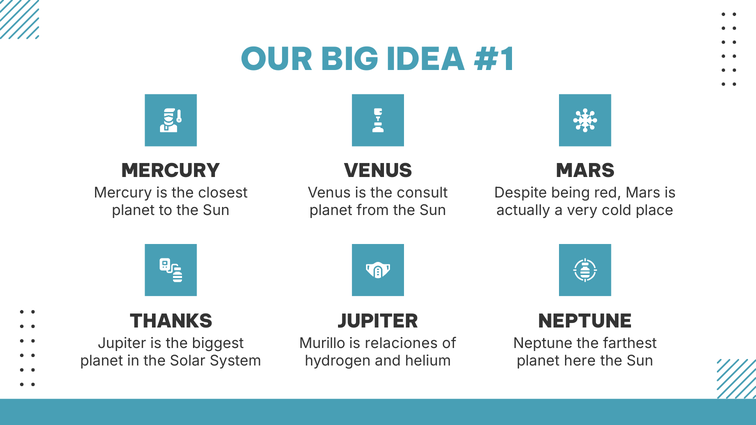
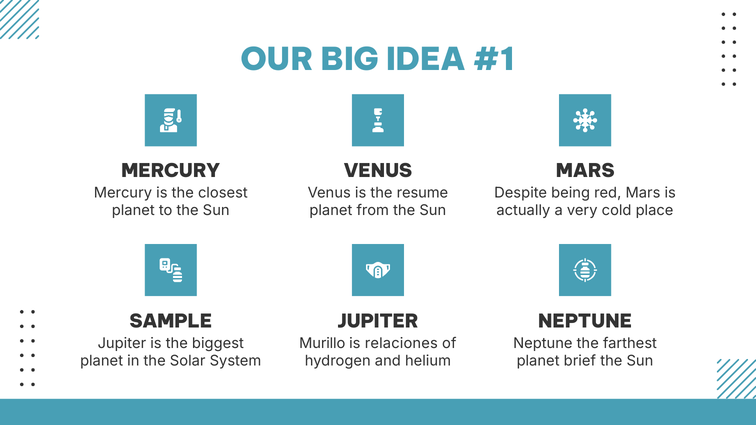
consult: consult -> resume (422, 193)
THANKS: THANKS -> SAMPLE (171, 321)
here: here -> brief (580, 361)
